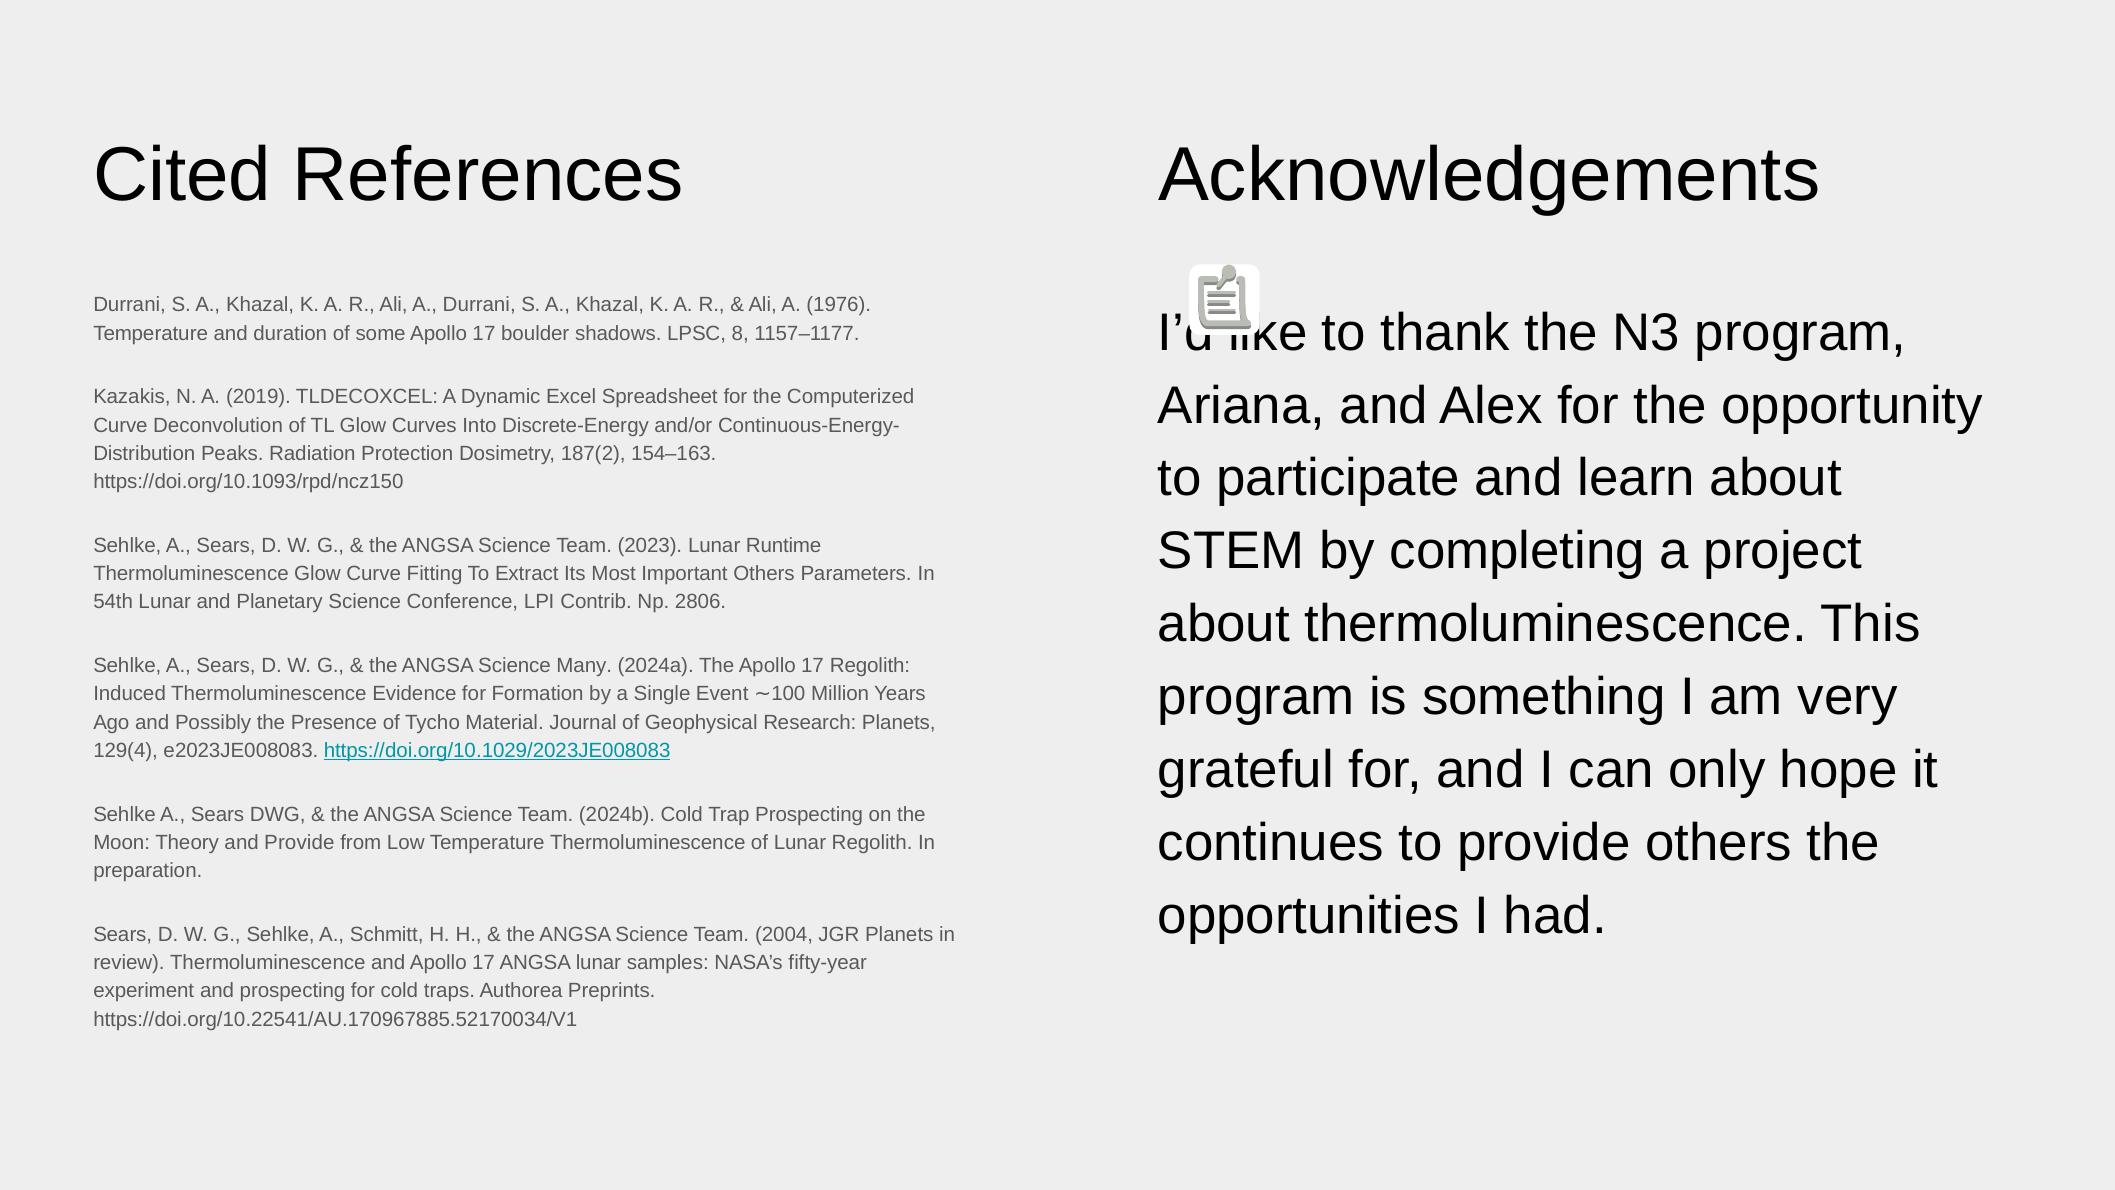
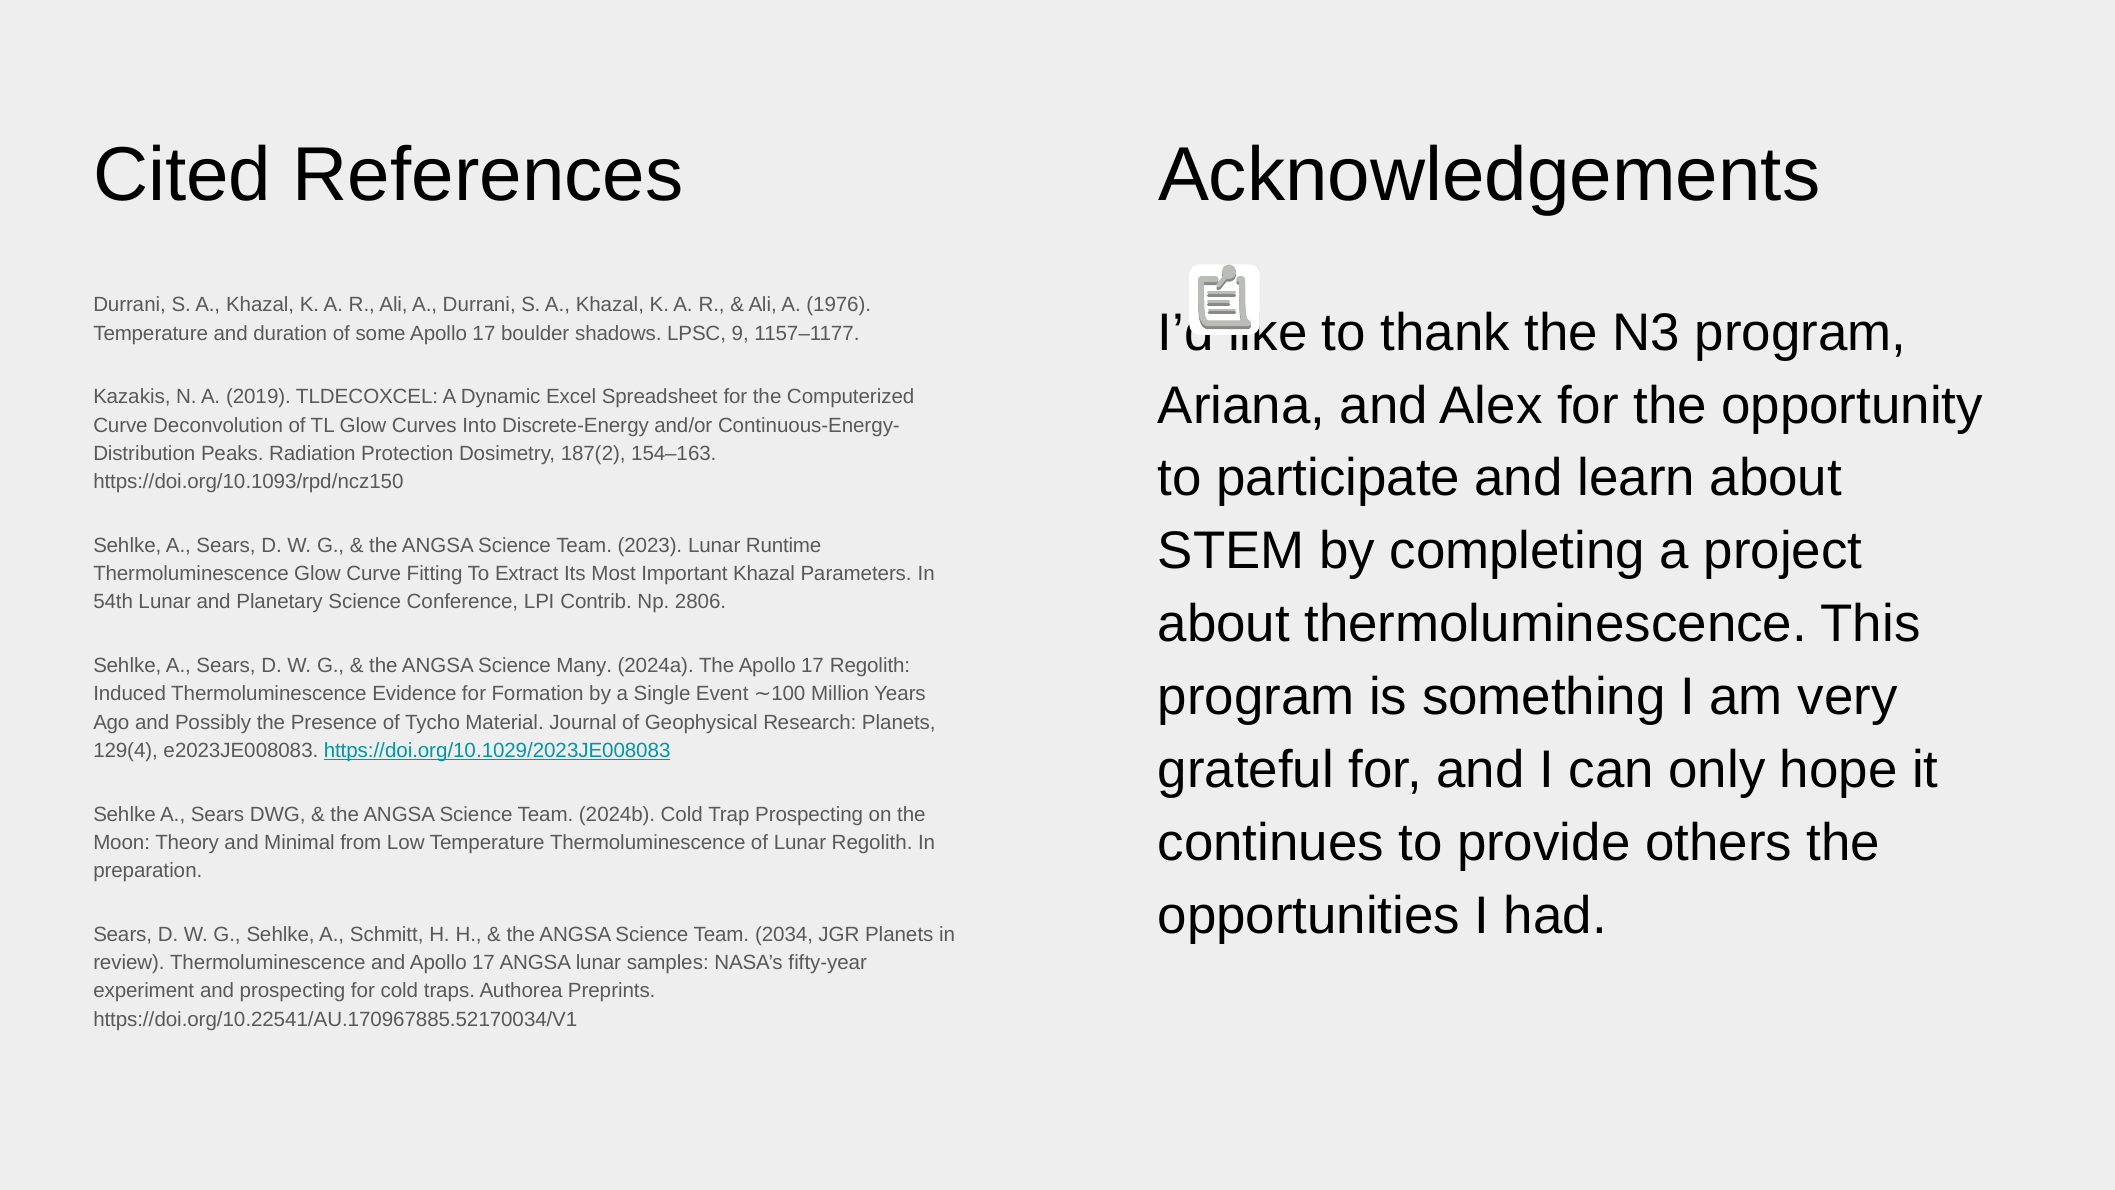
8: 8 -> 9 (740, 333)
Important Others: Others -> Khazal (764, 574)
and Provide: Provide -> Minimal (299, 842)
2004: 2004 -> 2034 (784, 934)
